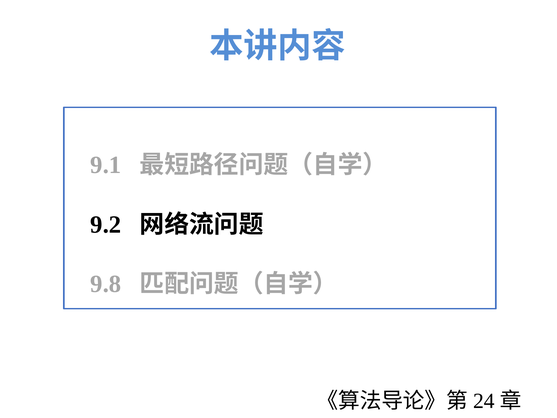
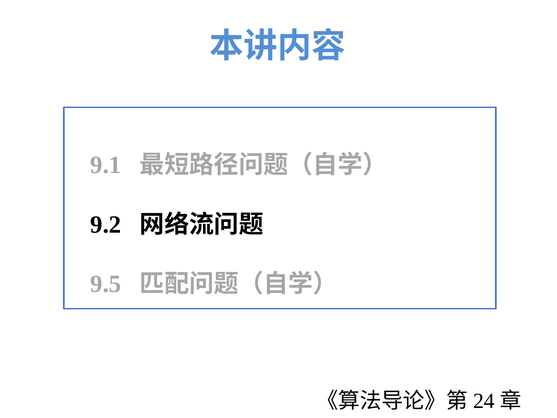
9.8: 9.8 -> 9.5 (106, 284)
